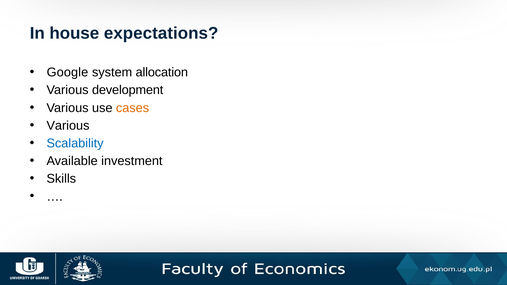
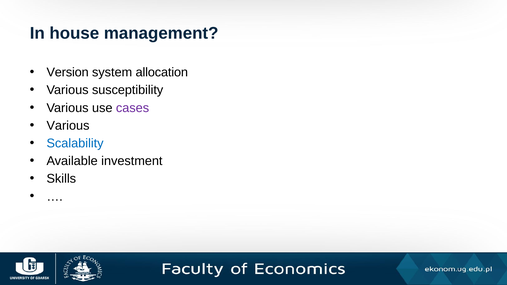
expectations: expectations -> management (161, 33)
Google: Google -> Version (68, 72)
development: development -> susceptibility (128, 90)
cases colour: orange -> purple (133, 108)
